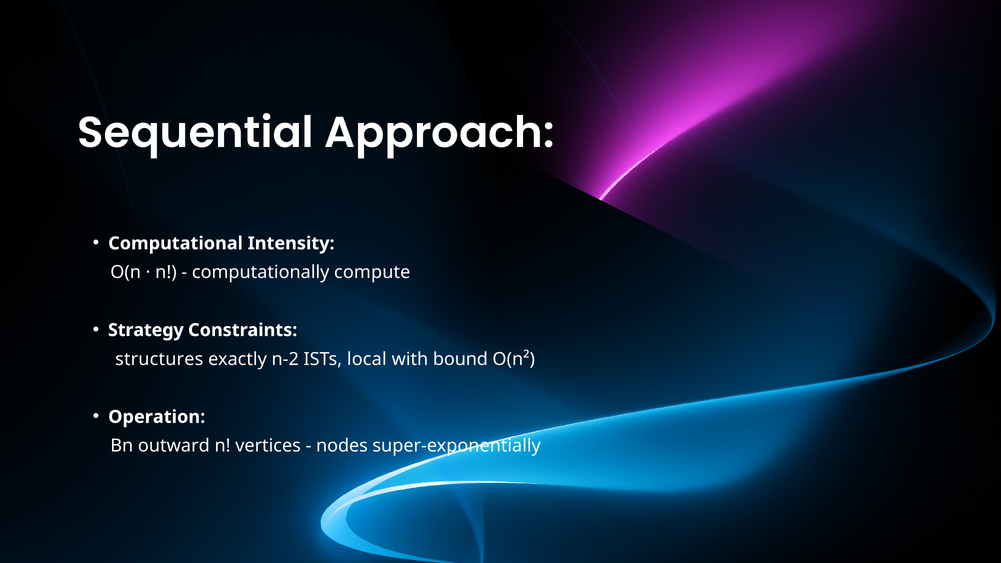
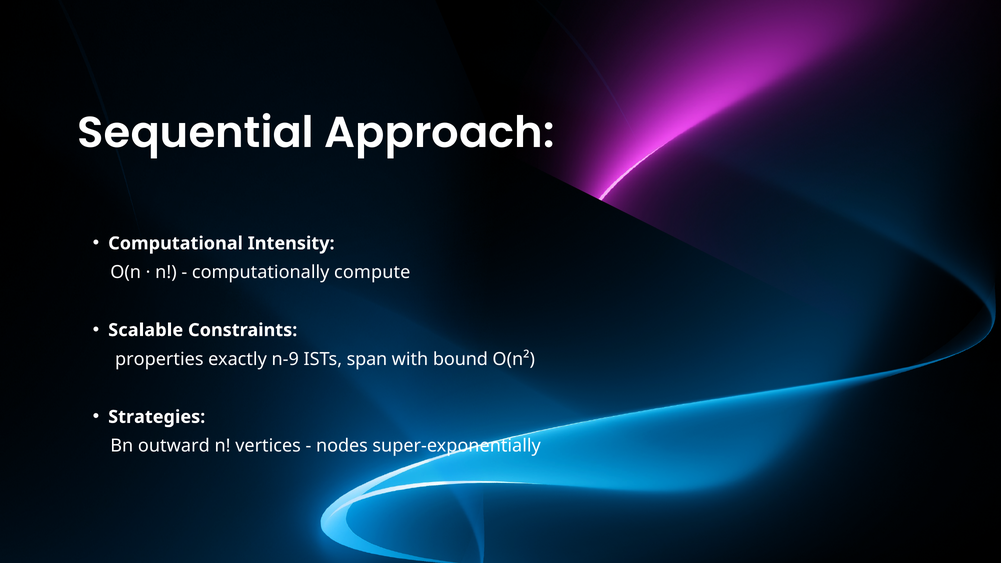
Strategy: Strategy -> Scalable (146, 330)
structures: structures -> properties (159, 359)
n-2: n-2 -> n-9 (285, 359)
local: local -> span (367, 359)
Operation: Operation -> Strategies (157, 417)
